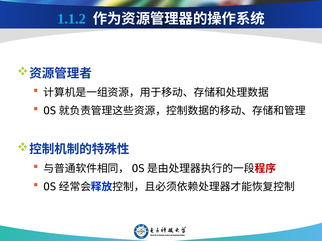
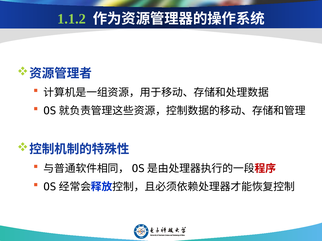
1.1.2 colour: light blue -> light green (72, 19)
